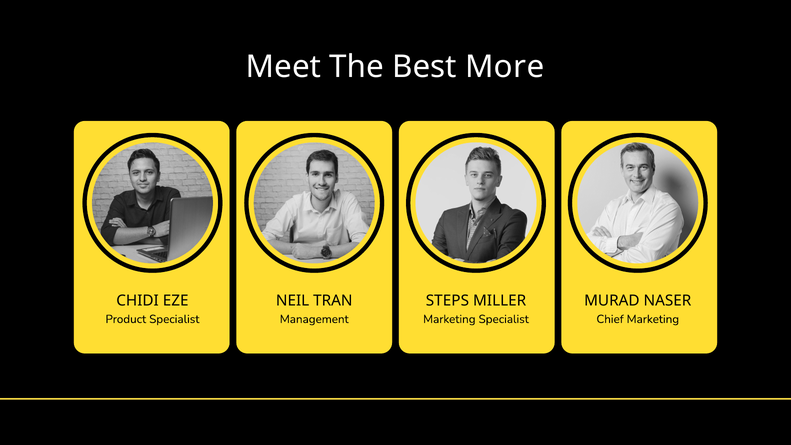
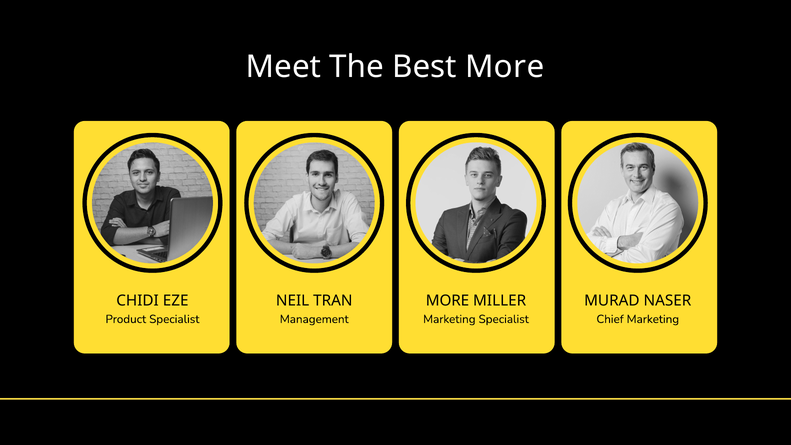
STEPS: STEPS -> MORE (447, 301)
